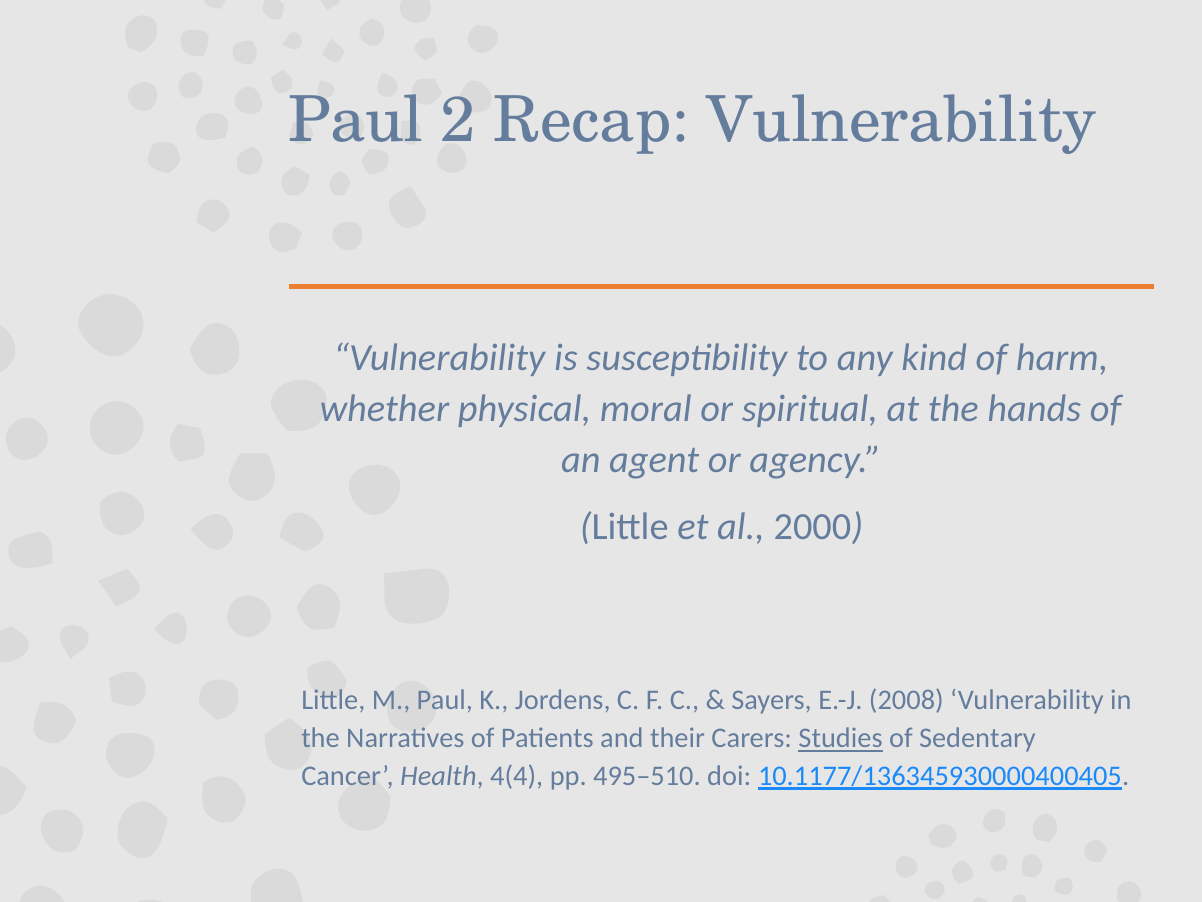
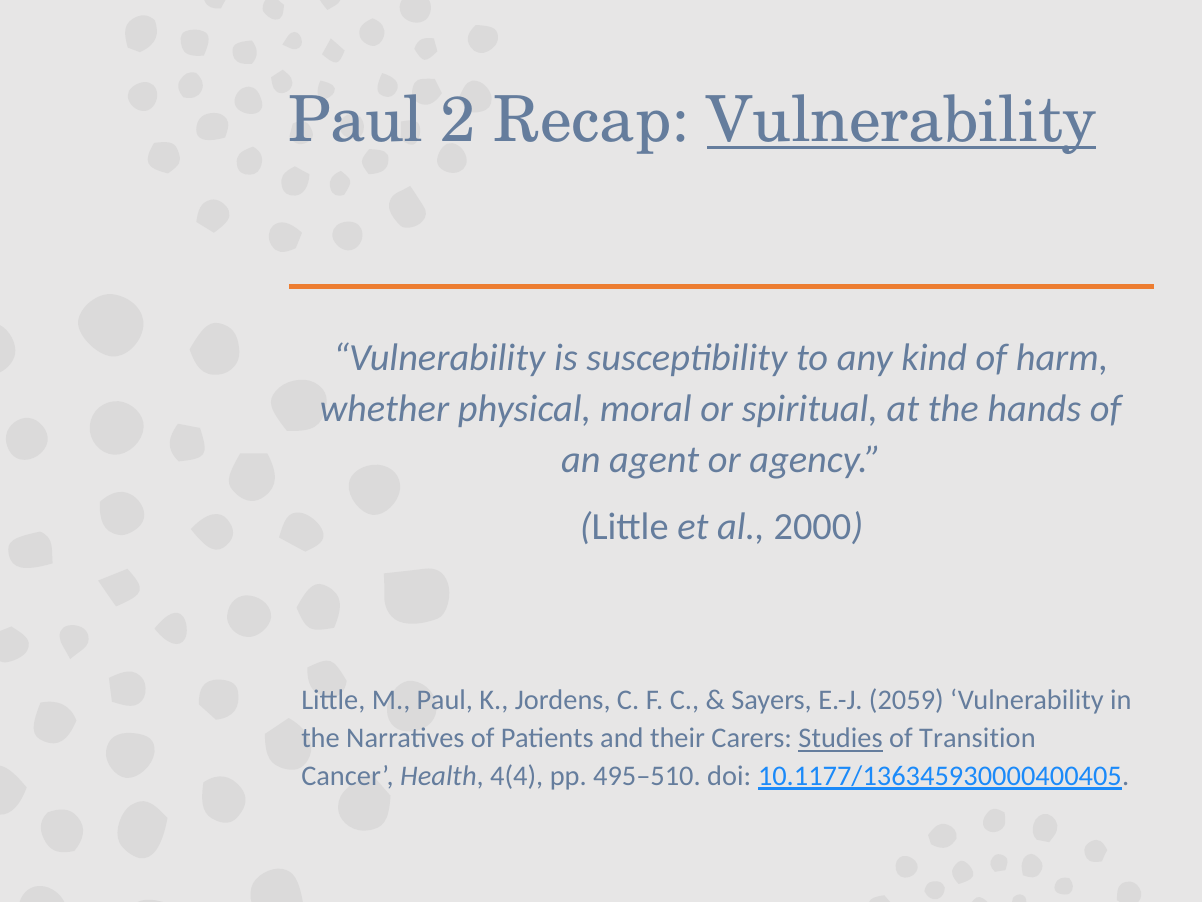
Vulnerability underline: none -> present (902, 120)
2008: 2008 -> 2059 (906, 700)
Sedentary: Sedentary -> Transition (977, 738)
